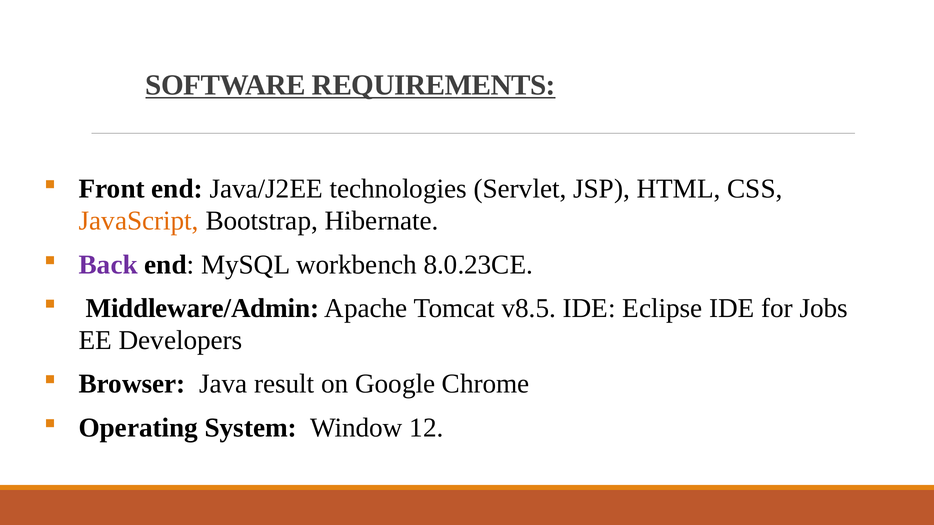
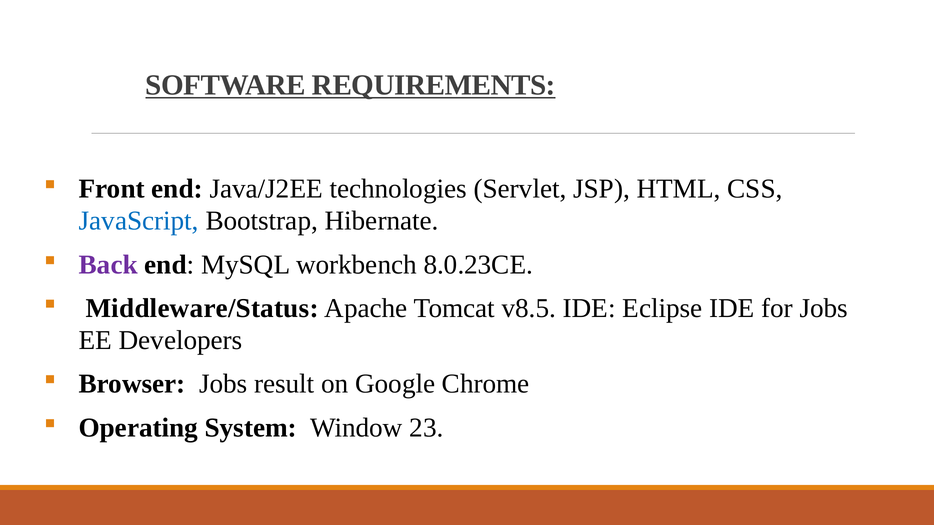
JavaScript colour: orange -> blue (139, 221)
Middleware/Admin: Middleware/Admin -> Middleware/Status (202, 309)
Browser Java: Java -> Jobs (223, 384)
12: 12 -> 23 (426, 428)
